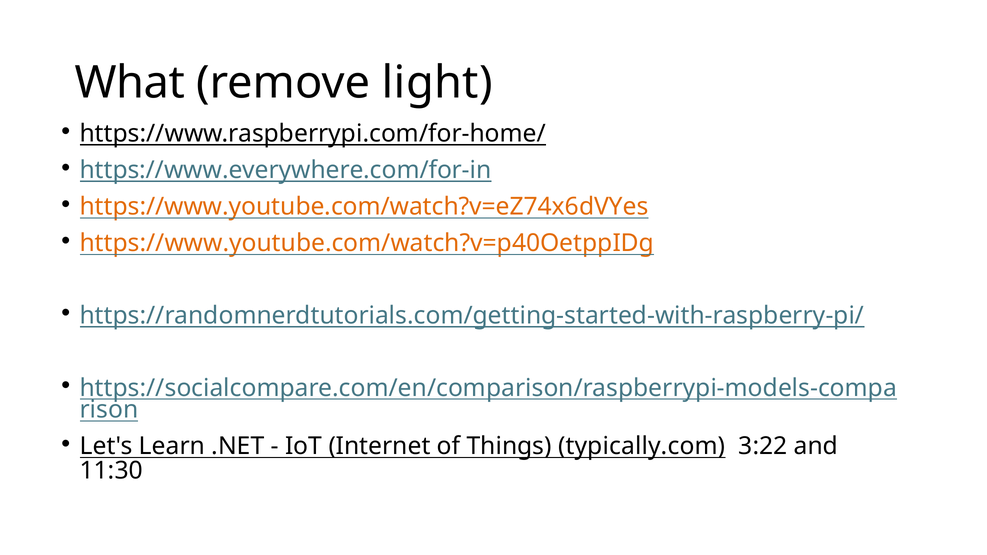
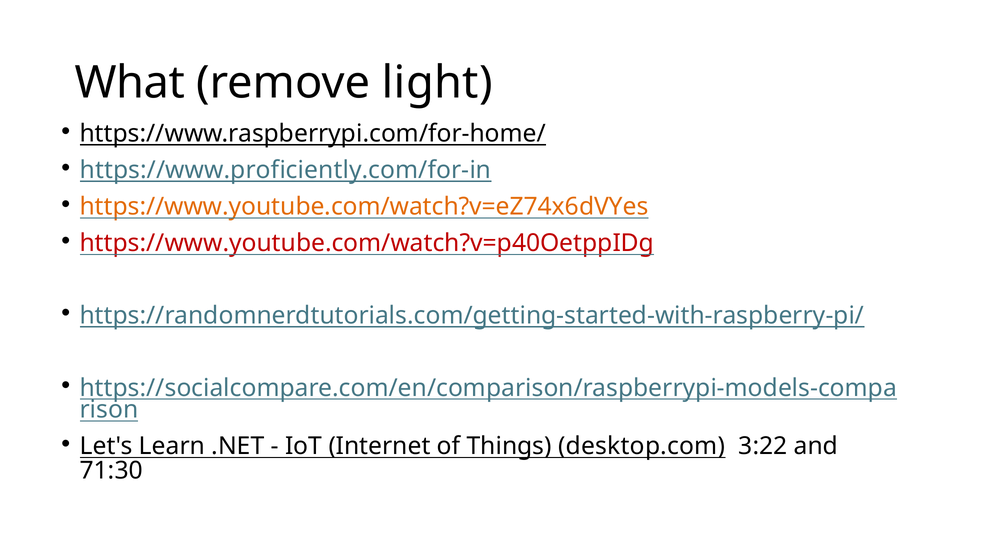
https://www.everywhere.com/for-in: https://www.everywhere.com/for-in -> https://www.proficiently.com/for-in (285, 170)
https://www.youtube.com/watch?v=p40OetppIDg colour: orange -> red (367, 243)
typically.com: typically.com -> desktop.com (642, 446)
11:30: 11:30 -> 71:30 (111, 471)
